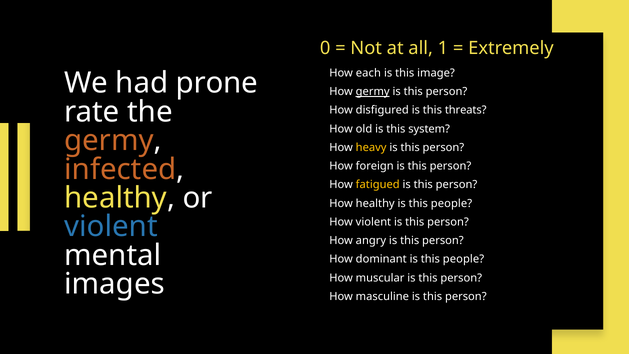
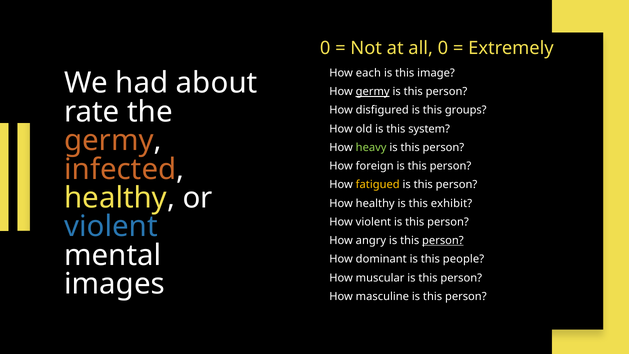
all 1: 1 -> 0 (443, 48)
prone: prone -> about (217, 83)
threats: threats -> groups (466, 110)
heavy colour: yellow -> light green (371, 147)
healthy is this people: people -> exhibit (451, 203)
person underline: none -> present (443, 240)
